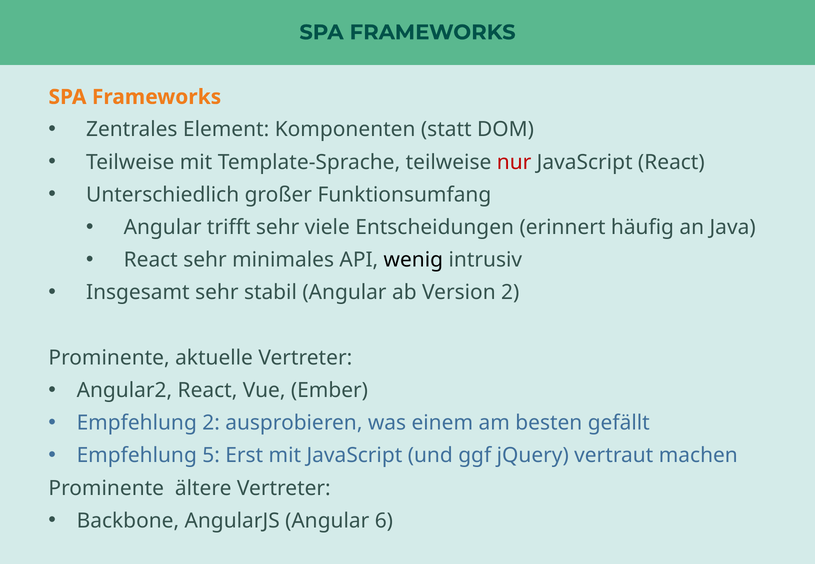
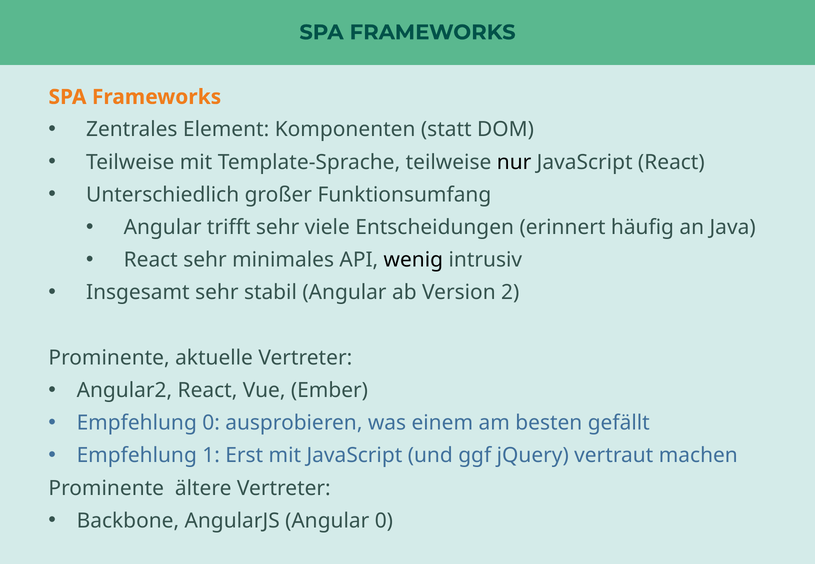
nur colour: red -> black (514, 162)
Empfehlung 2: 2 -> 0 (211, 423)
5: 5 -> 1 (211, 456)
Angular 6: 6 -> 0 (384, 521)
